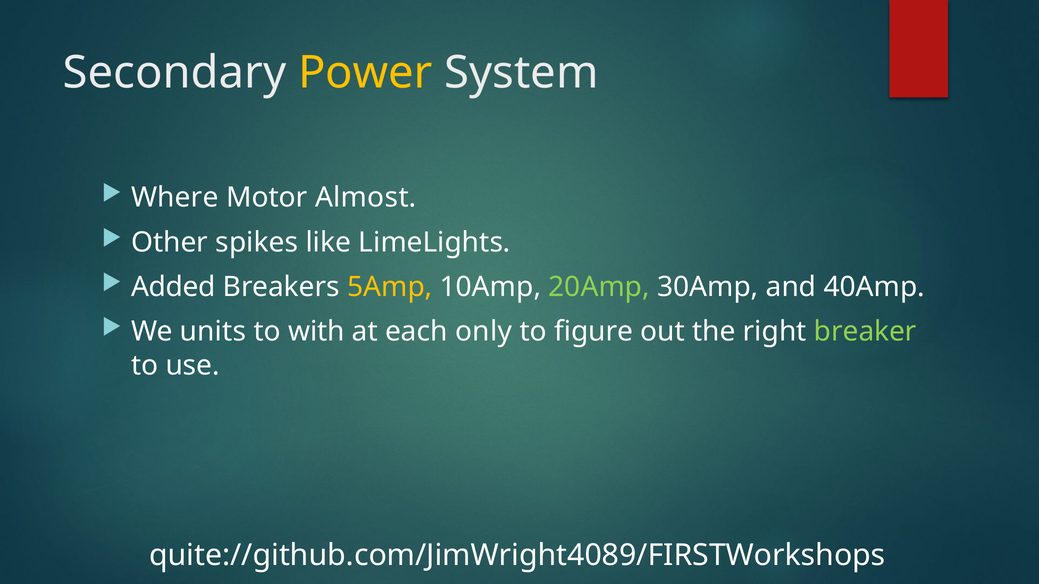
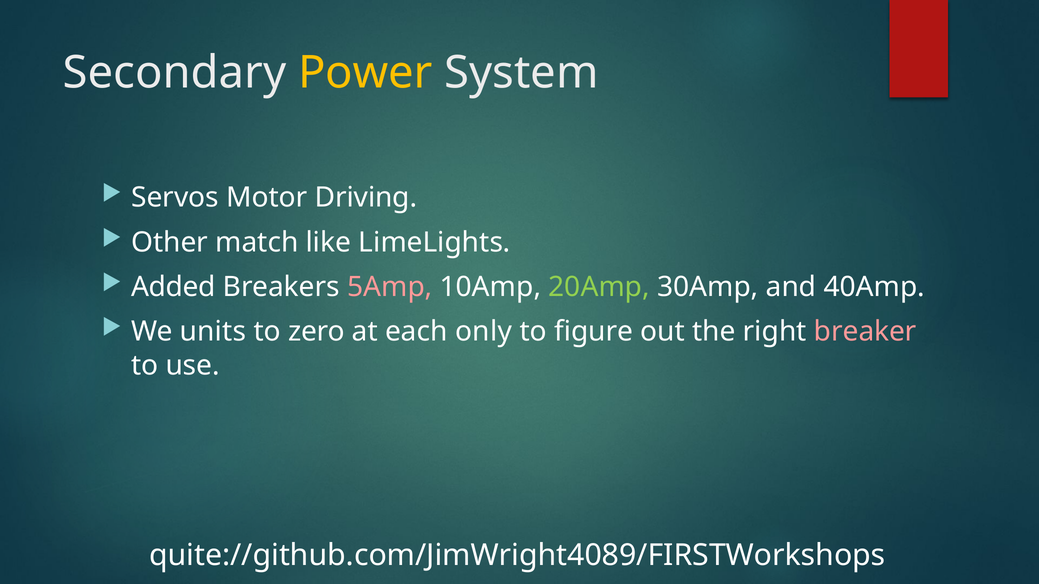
Where: Where -> Servos (175, 198)
Almost: Almost -> Driving (366, 198)
spikes: spikes -> match (257, 242)
5Amp colour: yellow -> pink (390, 287)
with: with -> zero (317, 332)
breaker colour: light green -> pink (865, 332)
